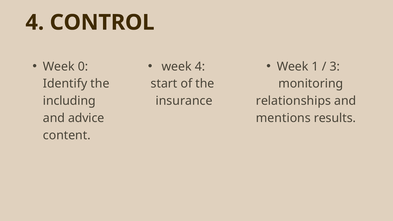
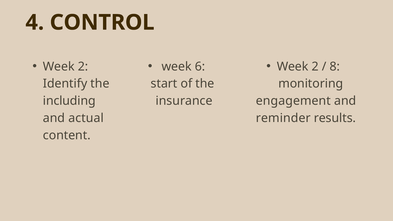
0: 0 -> 2 (83, 67)
week 4: 4 -> 6 (200, 67)
1: 1 -> 2 (315, 67)
3: 3 -> 8 (335, 67)
relationships: relationships -> engagement (293, 101)
advice: advice -> actual (86, 118)
mentions: mentions -> reminder (283, 118)
